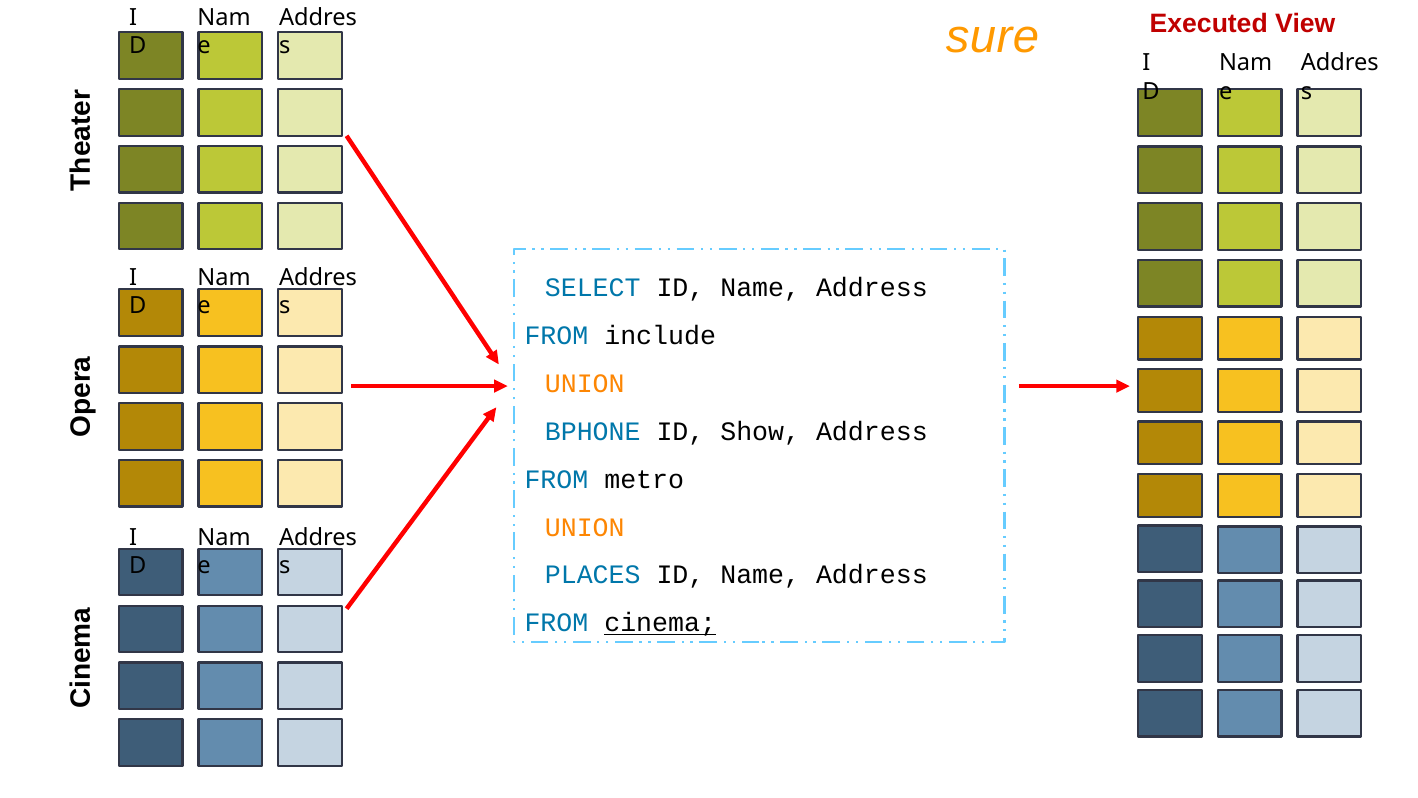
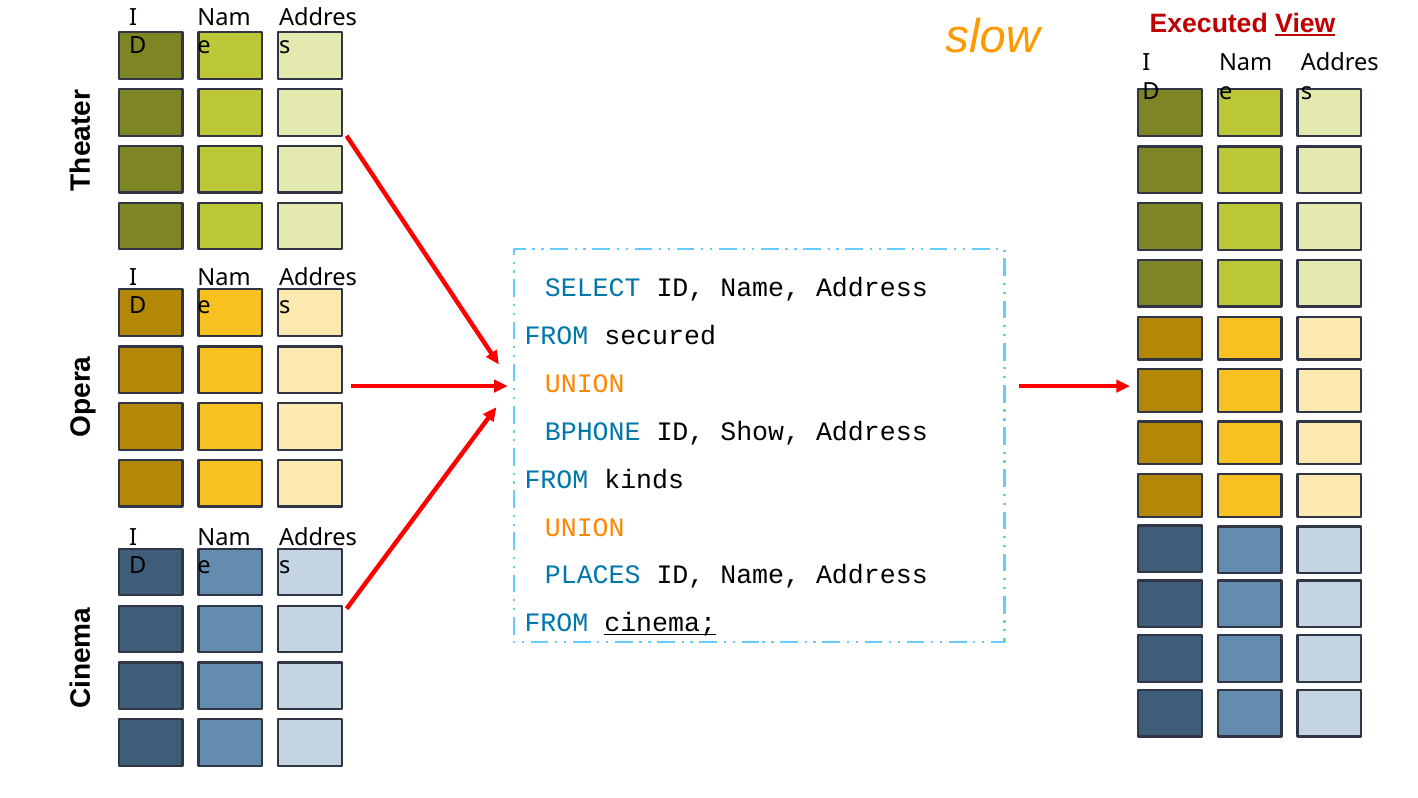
View underline: none -> present (1305, 23)
sure: sure -> slow (993, 37)
include: include -> secured (660, 336)
metro: metro -> kinds (644, 479)
